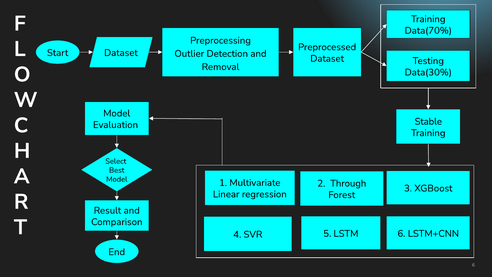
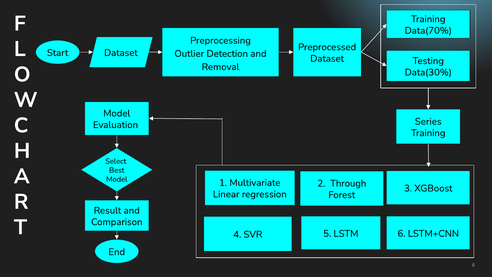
Stable: Stable -> Series (428, 121)
